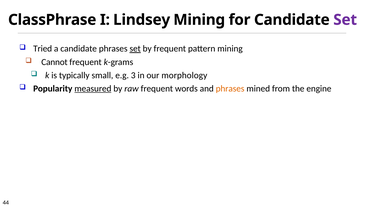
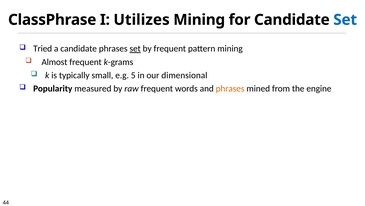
Lindsey: Lindsey -> Utilizes (142, 20)
Set colour: purple -> blue (345, 20)
Cannot: Cannot -> Almost (54, 62)
3: 3 -> 5 (133, 75)
morphology: morphology -> dimensional (184, 75)
measured underline: present -> none (93, 88)
